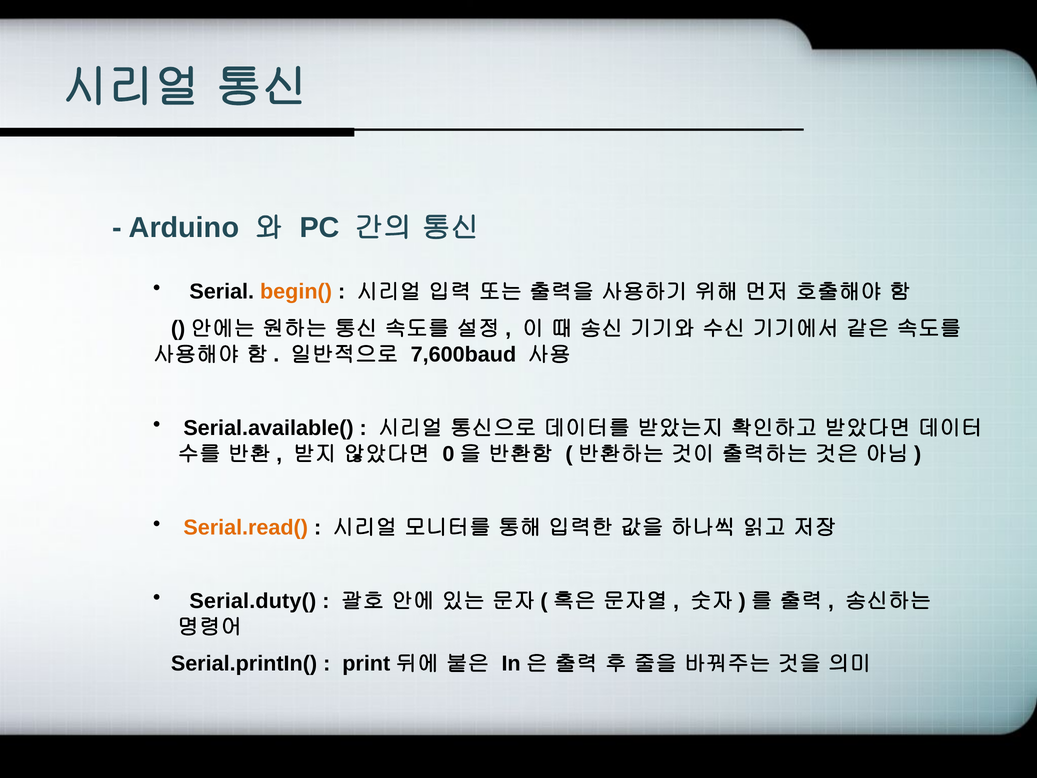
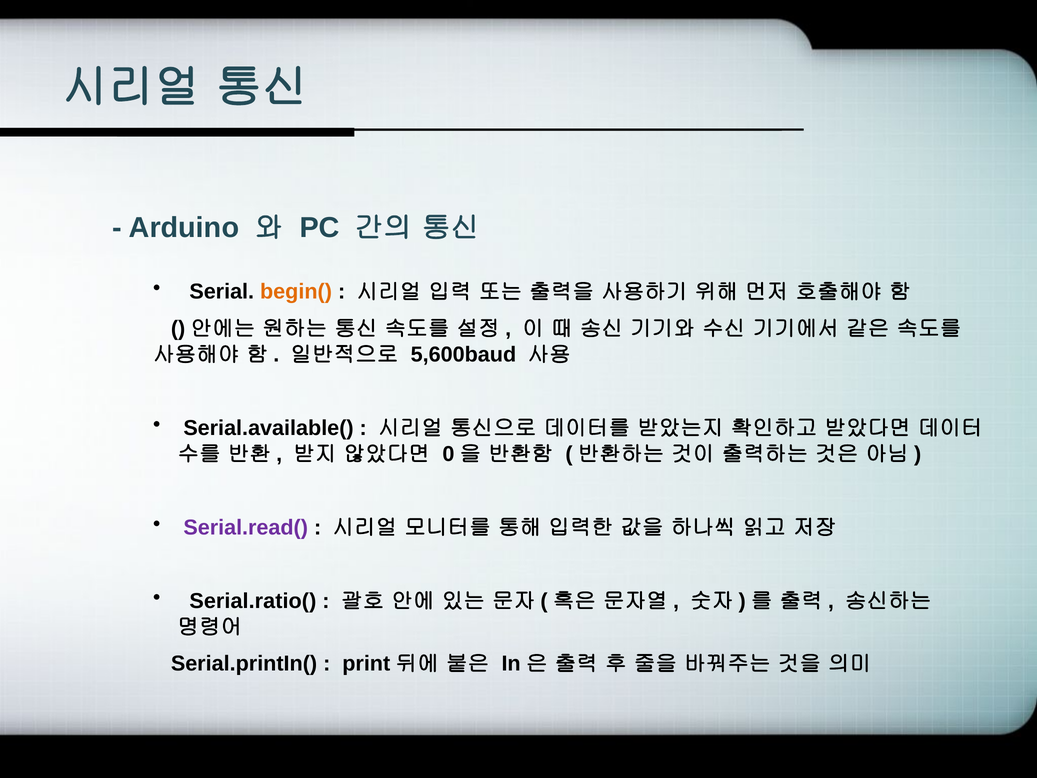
7,600baud: 7,600baud -> 5,600baud (463, 354)
Serial.read( colour: orange -> purple (246, 527)
Serial.duty(: Serial.duty( -> Serial.ratio( (253, 601)
